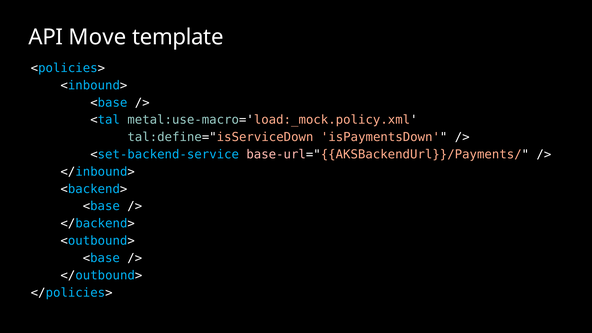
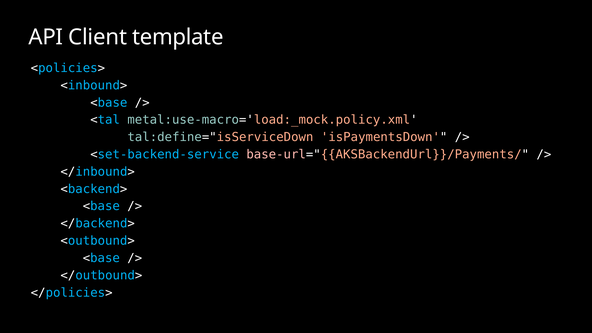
Move: Move -> Client (98, 37)
